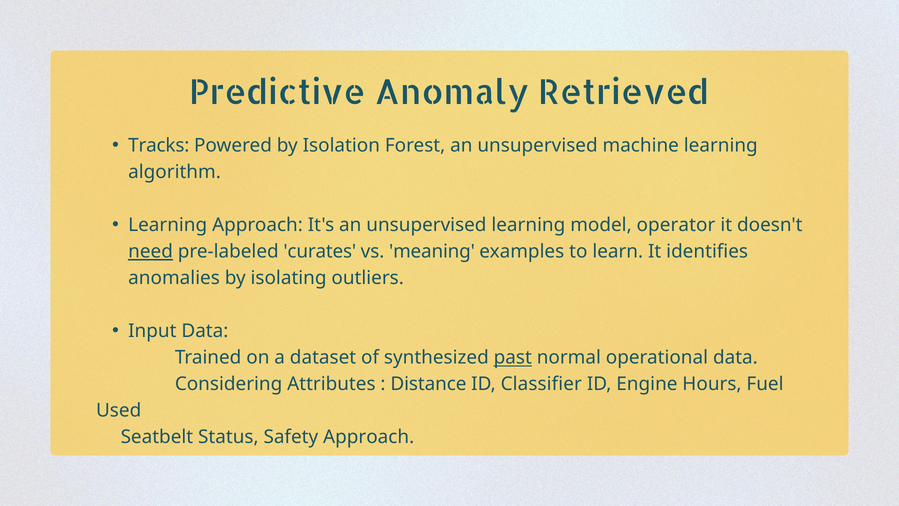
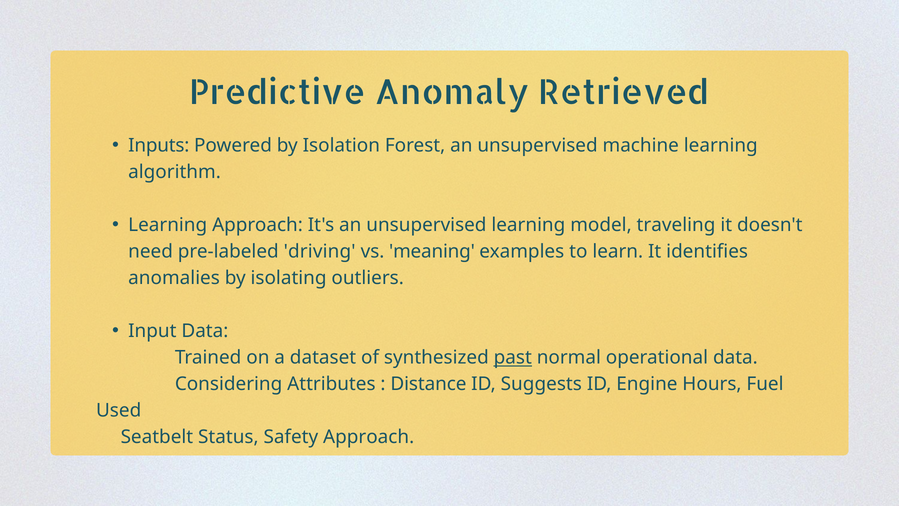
Tracks: Tracks -> Inputs (159, 146)
operator: operator -> traveling (676, 225)
need underline: present -> none (151, 251)
curates: curates -> driving (320, 251)
Classifier: Classifier -> Suggests (541, 384)
